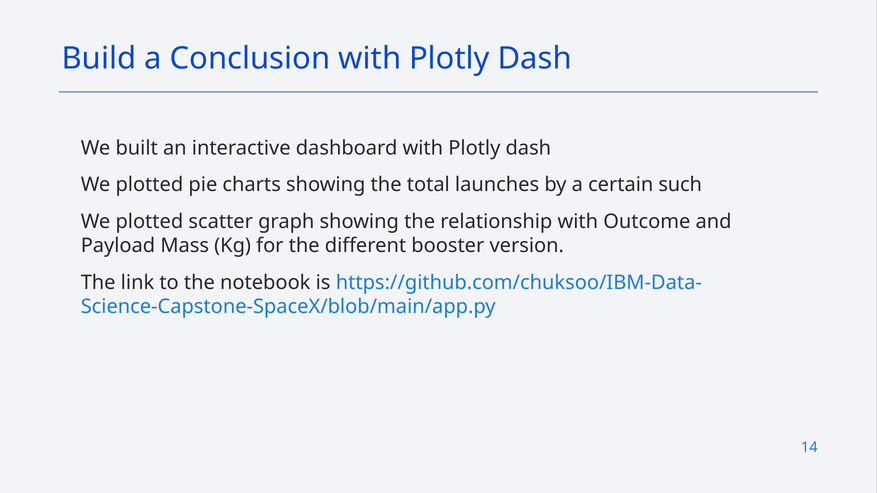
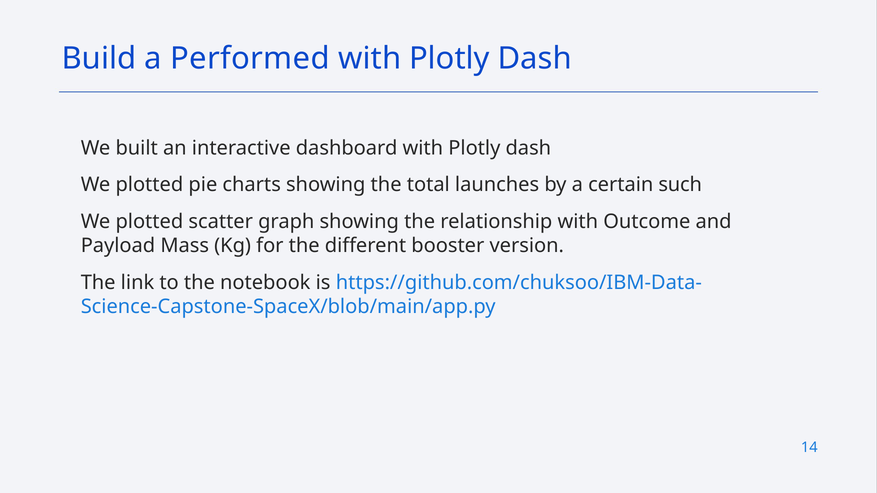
Conclusion: Conclusion -> Performed (250, 59)
